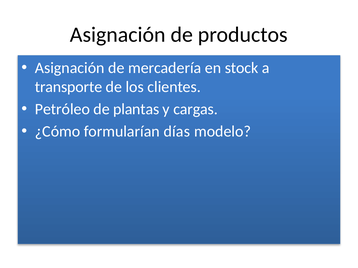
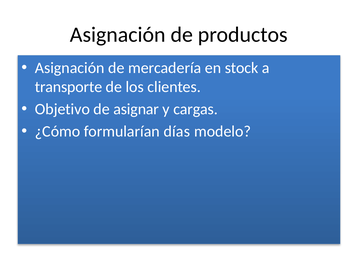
Petróleo: Petróleo -> Objetivo (62, 109)
plantas: plantas -> asignar (136, 109)
